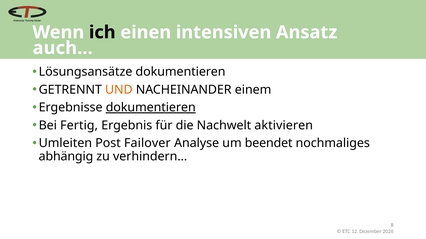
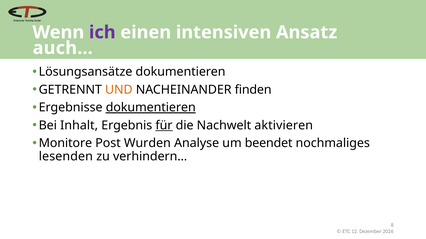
ich colour: black -> purple (102, 32)
einem: einem -> finden (253, 90)
Fertig: Fertig -> Inhalt (79, 126)
für underline: none -> present (164, 126)
Umleiten: Umleiten -> Monitore (65, 143)
Failover: Failover -> Wurden (147, 143)
abhängig: abhängig -> lesenden (66, 157)
